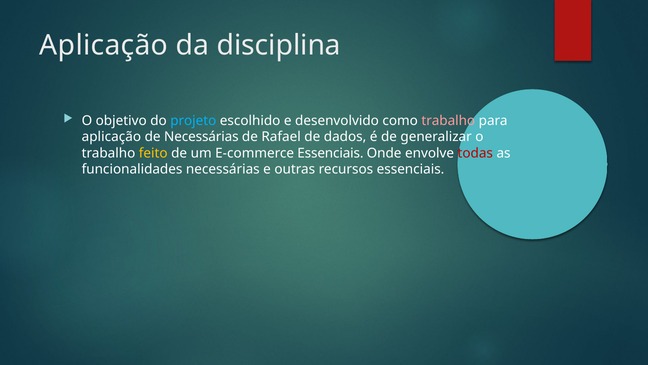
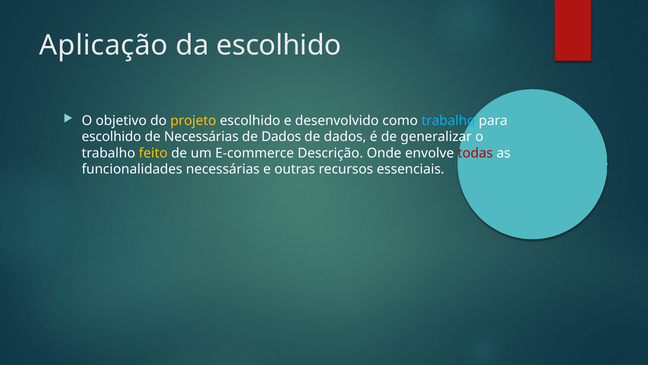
da disciplina: disciplina -> escolhido (279, 45)
projeto colour: light blue -> yellow (193, 121)
trabalho colour: pink -> light blue (448, 121)
aplicação: aplicação -> escolhido (111, 137)
Rafael: Rafael -> Dados (281, 137)
E-commerce Essenciais: Essenciais -> Descrição (330, 153)
